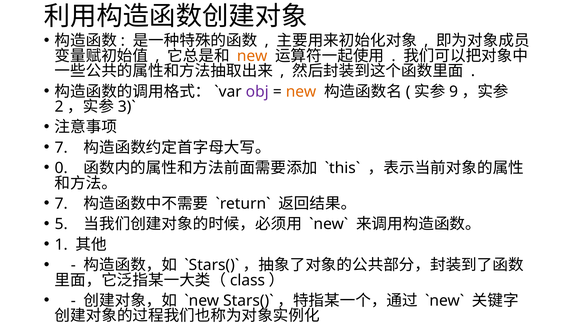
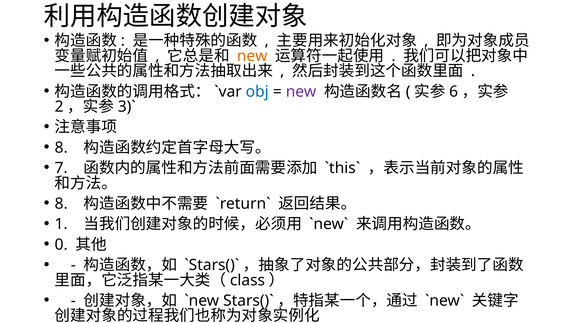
obj colour: purple -> blue (257, 92)
new colour: orange -> purple (301, 92)
9: 9 -> 6 (454, 92)
7: 7 -> 8 (61, 148)
0: 0 -> 7 (61, 168)
7: 7 -> 8 (61, 204)
5: 5 -> 1 (61, 224)
1: 1 -> 0 (61, 245)
